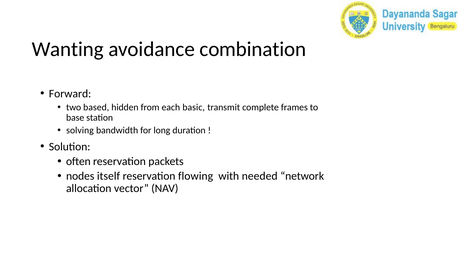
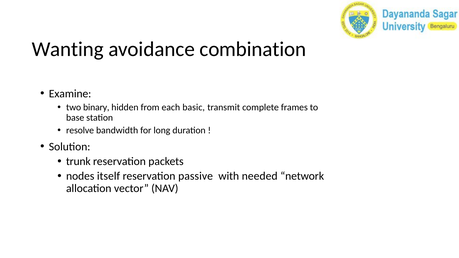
Forward: Forward -> Examine (70, 94)
based: based -> binary (96, 107)
solving: solving -> resolve (80, 131)
often: often -> trunk (78, 161)
flowing: flowing -> passive (196, 176)
